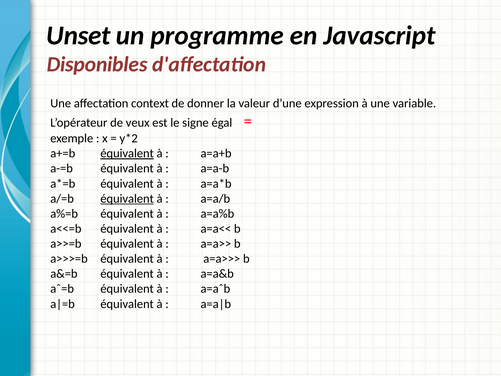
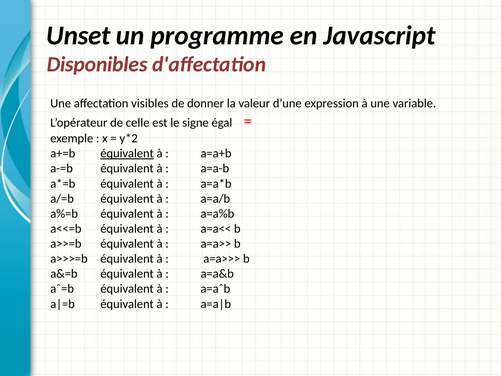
context: context -> visibles (150, 103)
veux: veux -> celle (138, 122)
équivalent underline: present -> none (127, 198)
